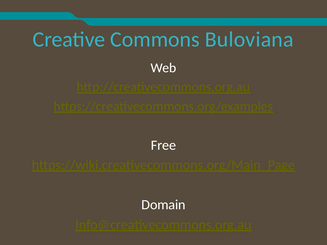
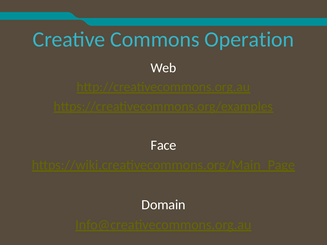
Buloviana: Buloviana -> Operation (249, 39)
Free: Free -> Face (164, 145)
